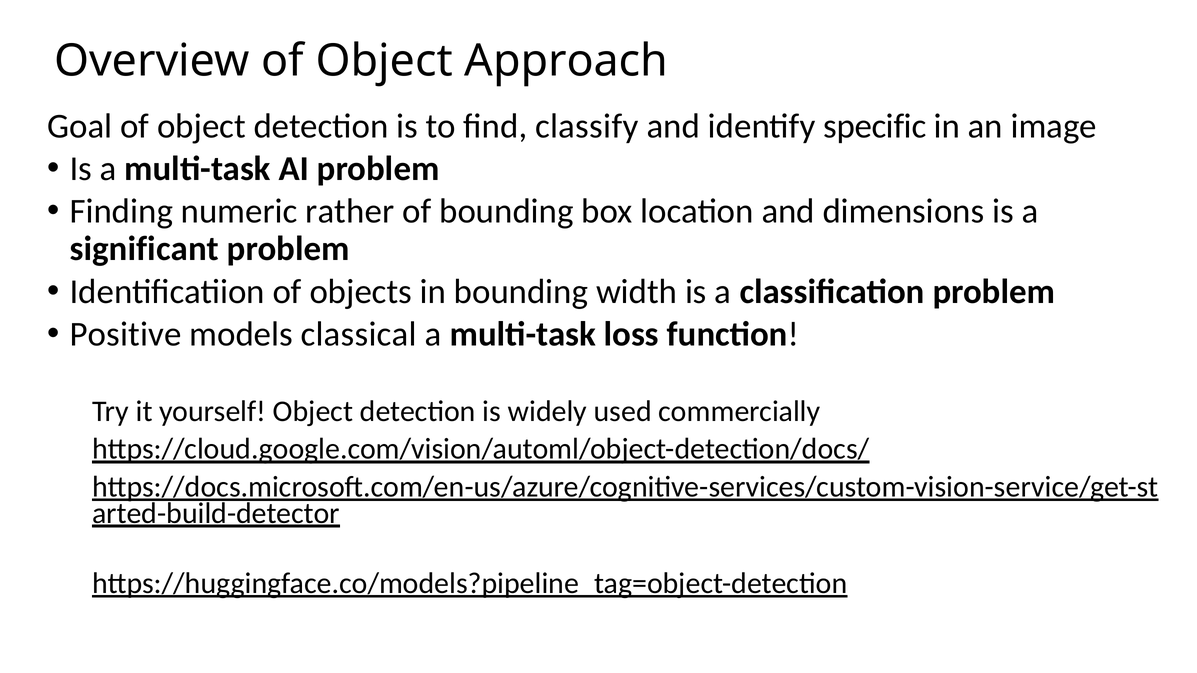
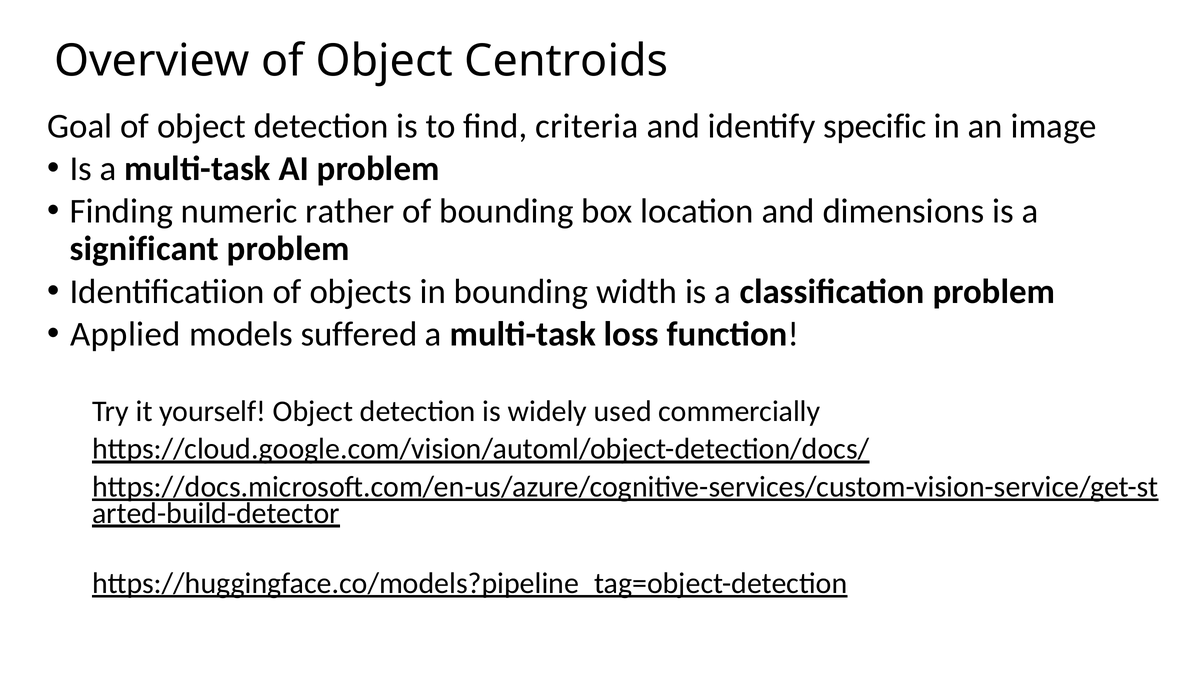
Approach: Approach -> Centroids (566, 61)
classify: classify -> criteria (587, 126)
Positive: Positive -> Applied (125, 334)
classical: classical -> suffered (359, 334)
